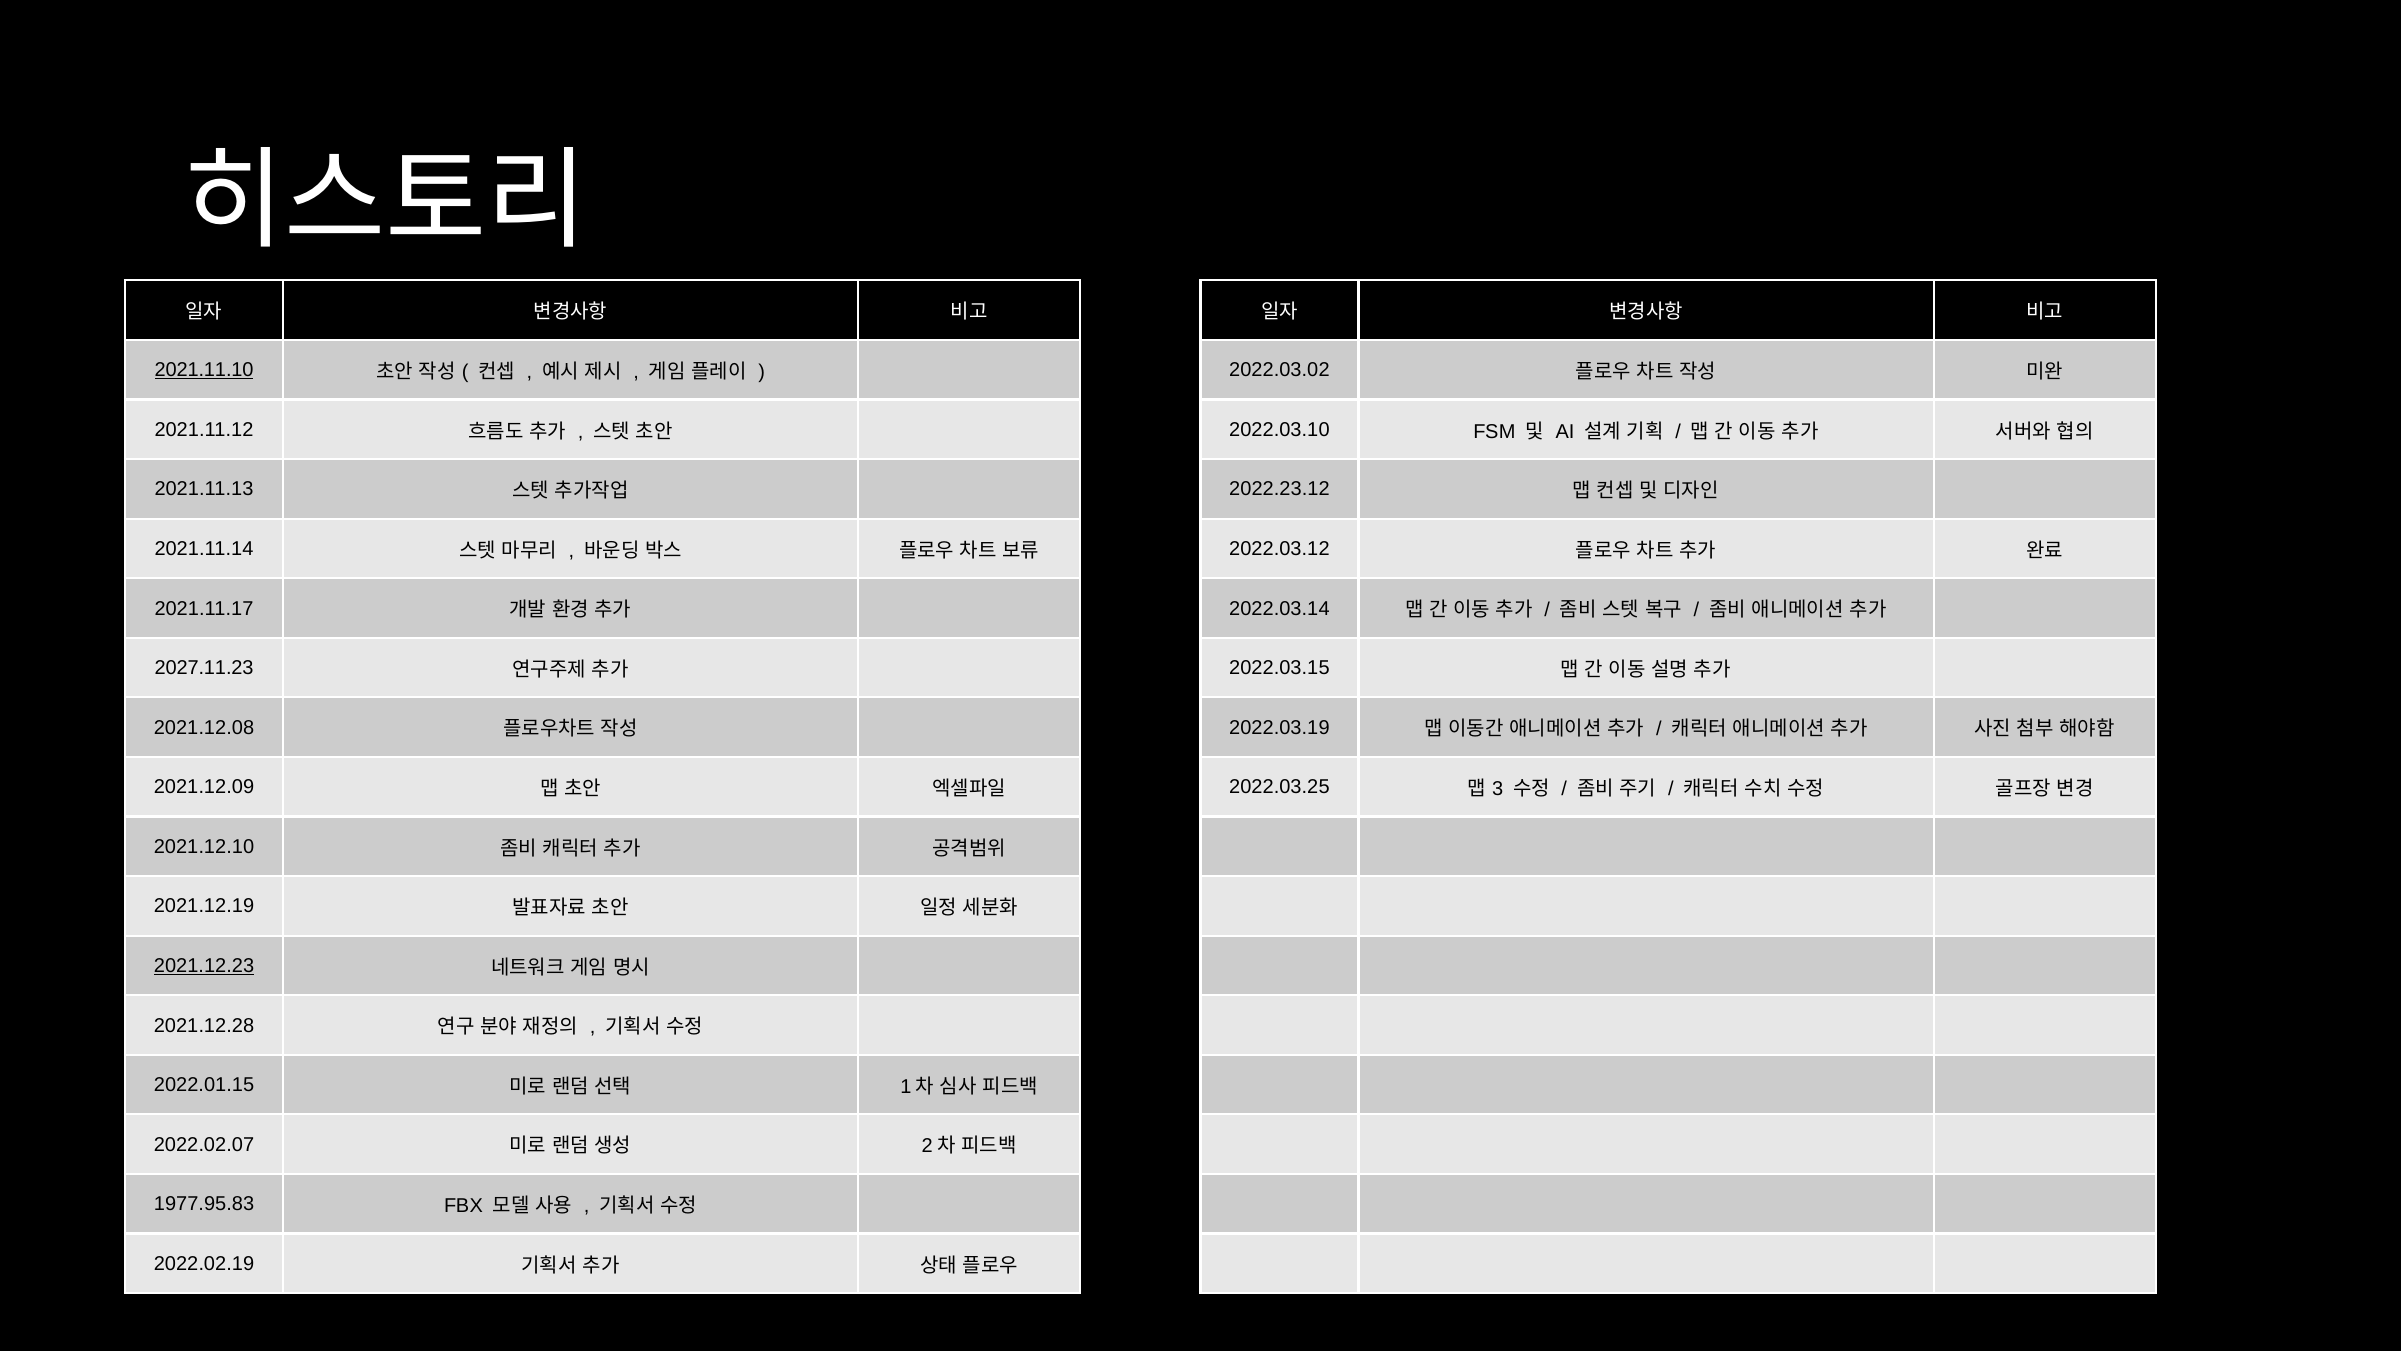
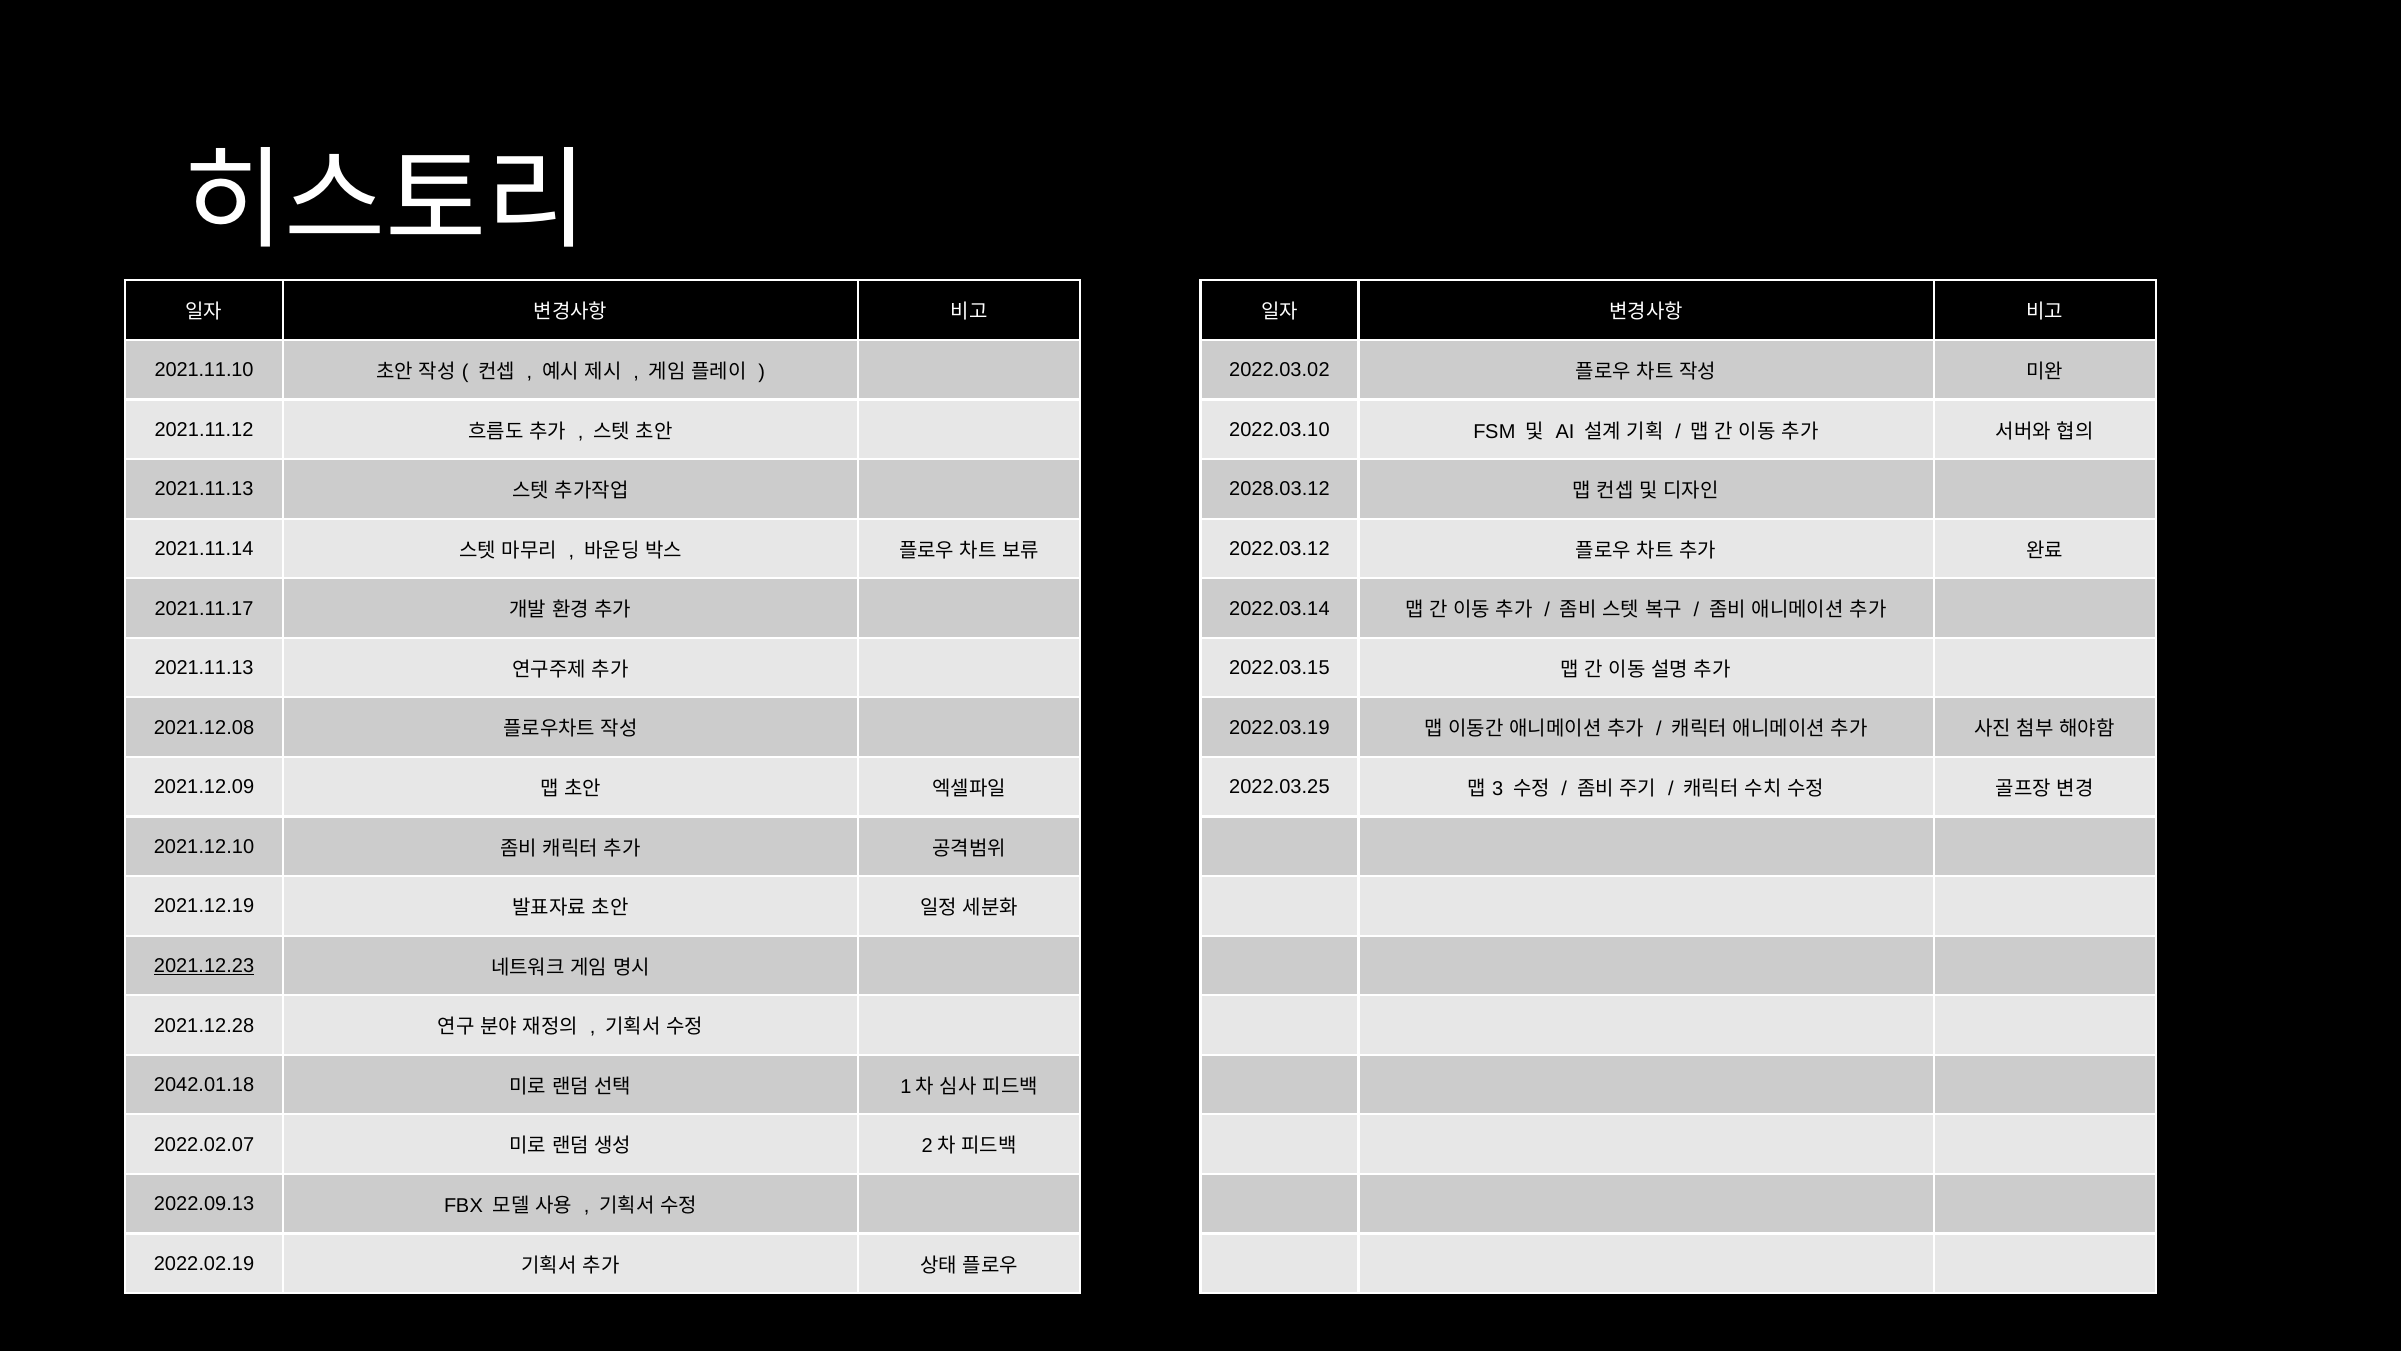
2021.11.10 underline: present -> none (204, 370)
2022.23.12: 2022.23.12 -> 2028.03.12 (1279, 489)
2027.11.23: 2027.11.23 -> 2021.11.13 (204, 668)
2022.01.15: 2022.01.15 -> 2042.01.18 (204, 1085)
1977.95.83: 1977.95.83 -> 2022.09.13 (204, 1204)
